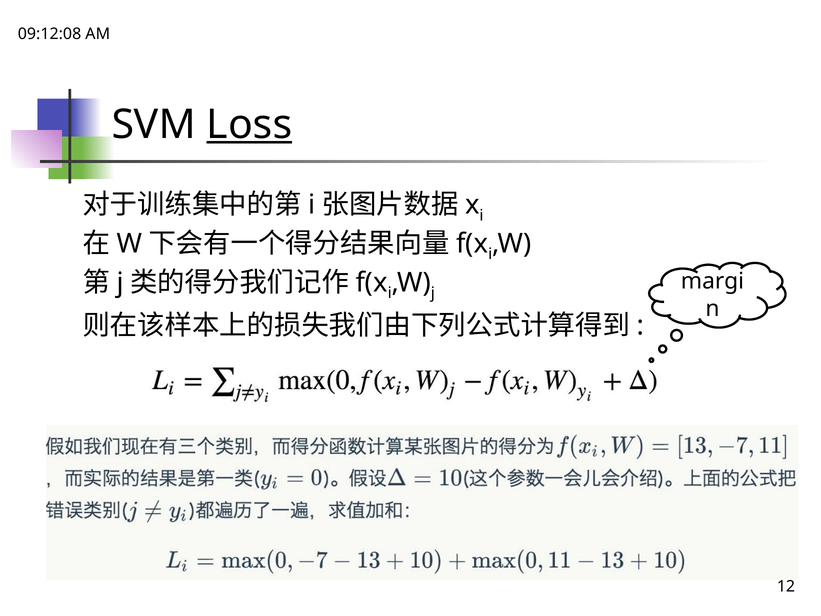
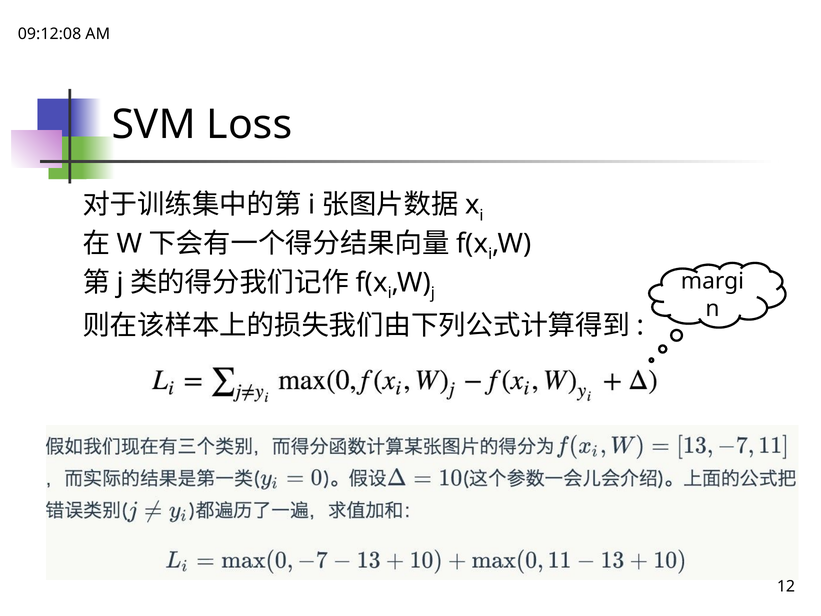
Loss underline: present -> none (249, 125)
